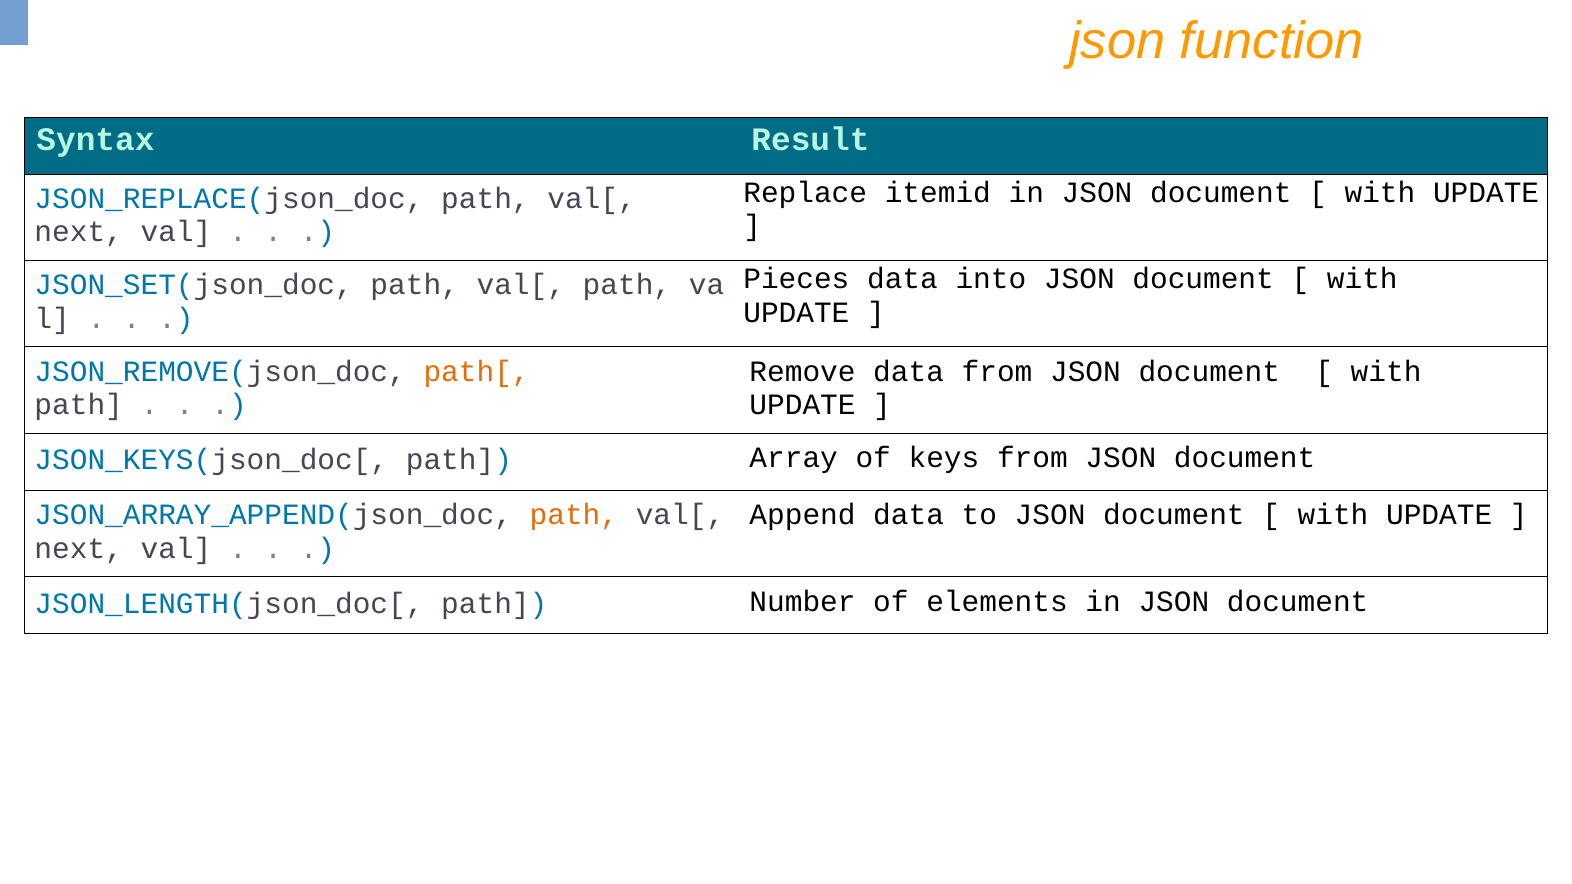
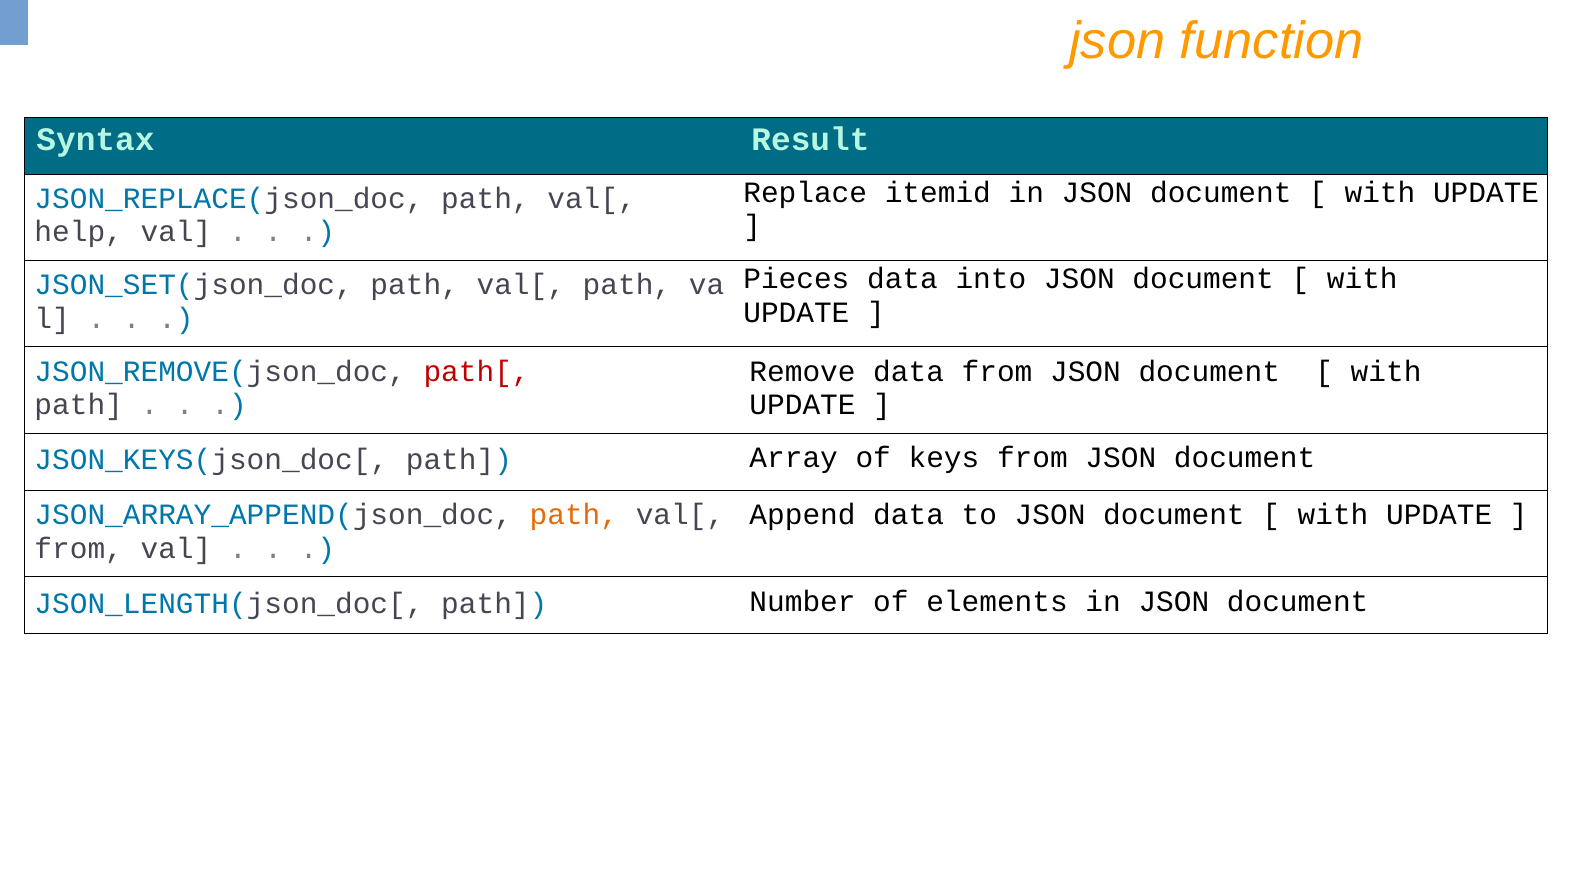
next: next -> help (79, 232)
path[ colour: orange -> red (477, 372)
next: next -> from (79, 549)
